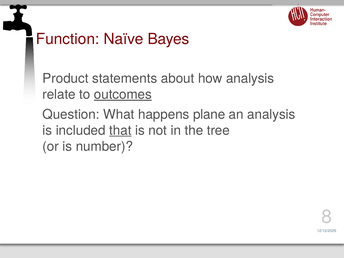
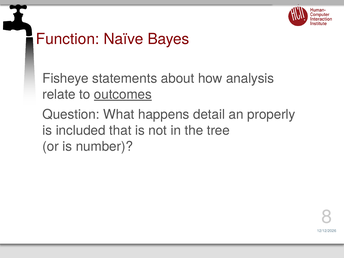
Product: Product -> Fisheye (66, 78)
plane: plane -> detail (209, 114)
an analysis: analysis -> properly (271, 114)
that underline: present -> none (120, 130)
